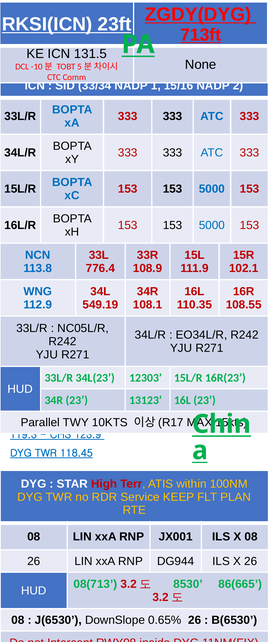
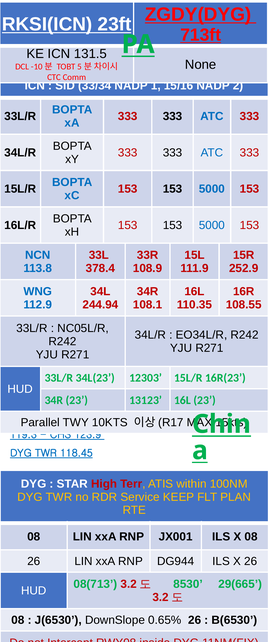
776.4: 776.4 -> 378.4 (100, 268)
102.1: 102.1 -> 252.9 (244, 268)
549.19: 549.19 -> 244.94 (100, 304)
86(665: 86(665 -> 29(665 (240, 583)
